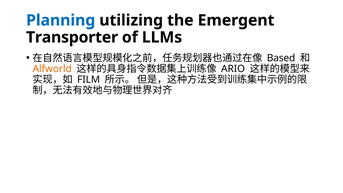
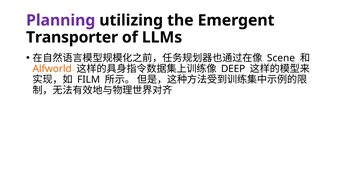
Planning colour: blue -> purple (61, 20)
Based: Based -> Scene (281, 58)
ARIO: ARIO -> DEEP (233, 69)
